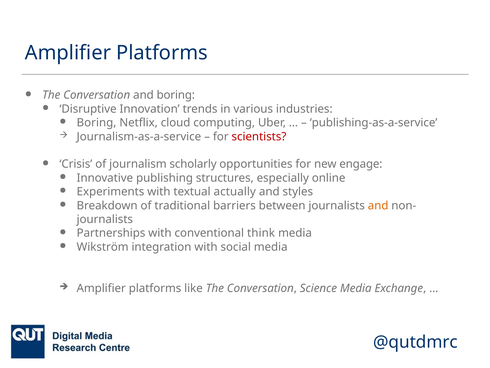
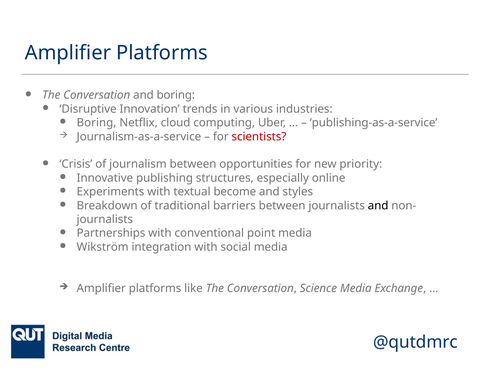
journalism scholarly: scholarly -> between (193, 164)
engage: engage -> priority (361, 164)
actually: actually -> become (235, 192)
and colour: orange -> black (378, 205)
think: think -> point (261, 233)
